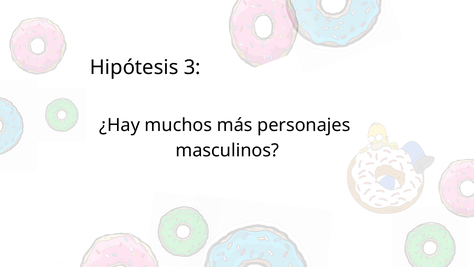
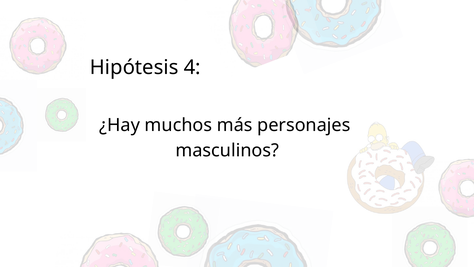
3: 3 -> 4 (192, 67)
